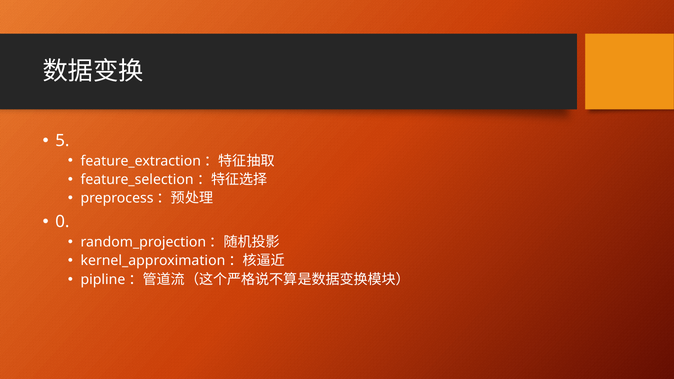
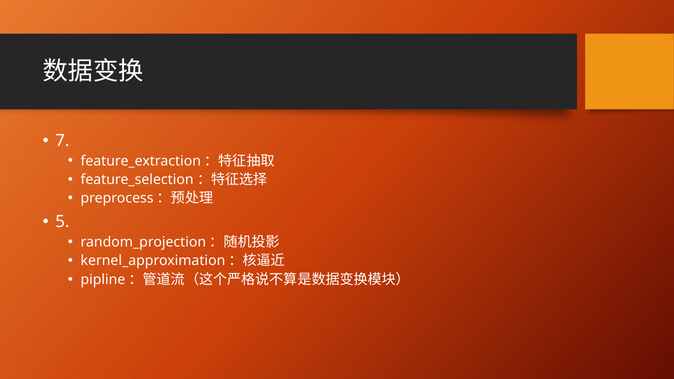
5: 5 -> 7 (62, 141)
0: 0 -> 5 (62, 222)
